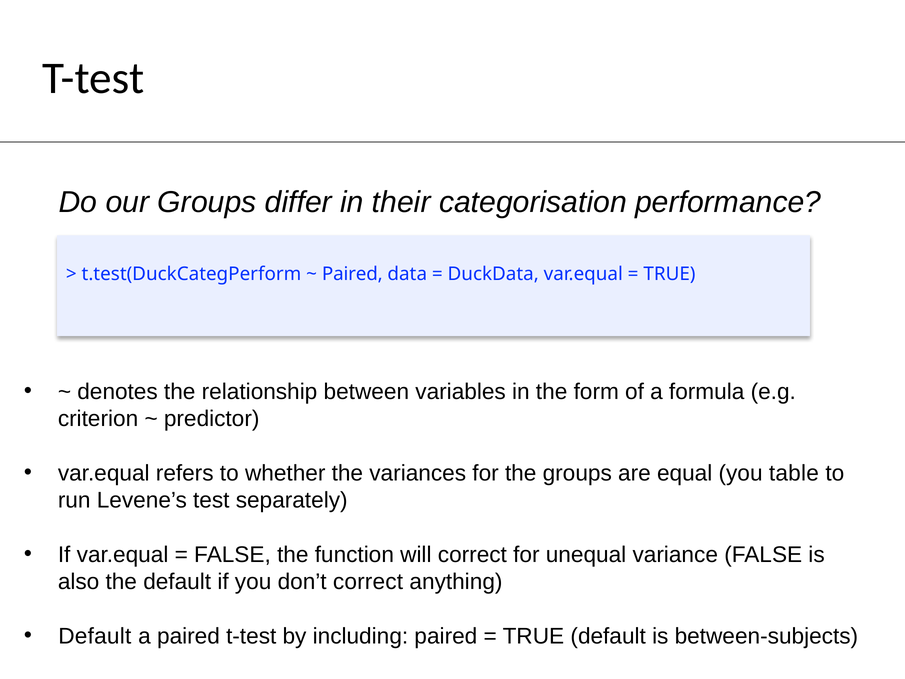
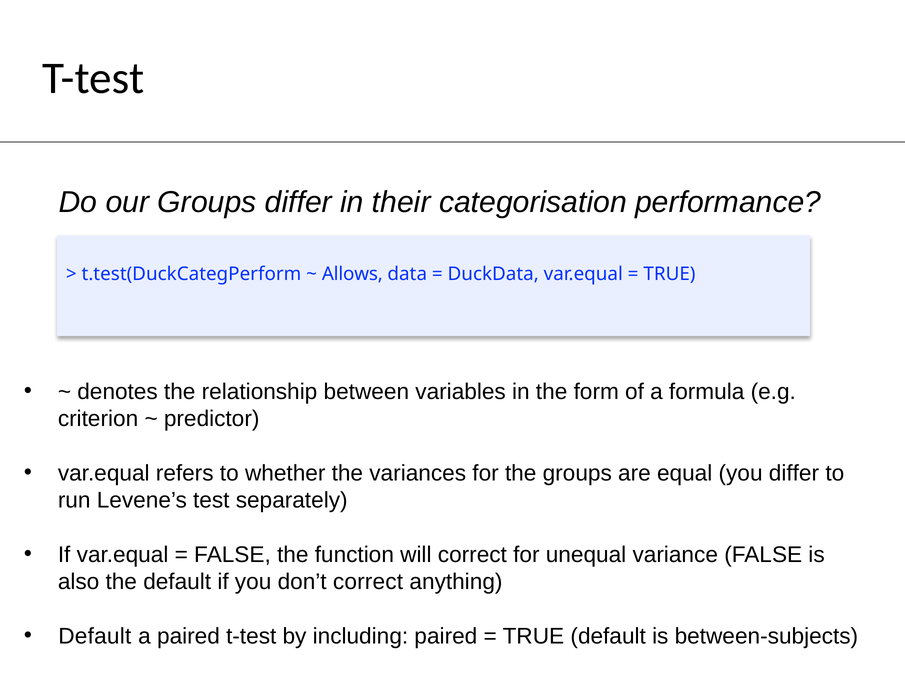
Paired: Paired -> Allows (352, 274)
you table: table -> differ (794, 473)
